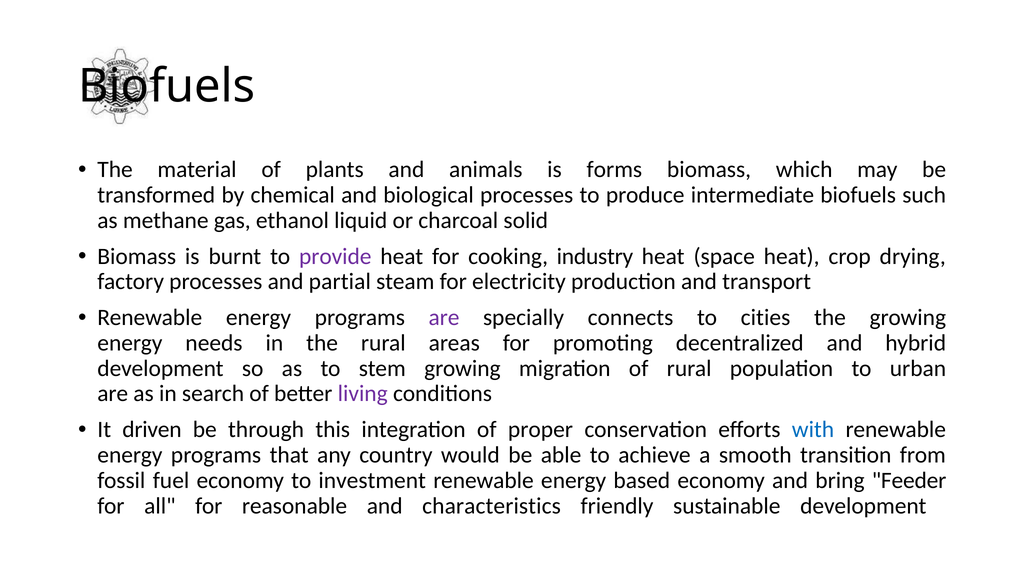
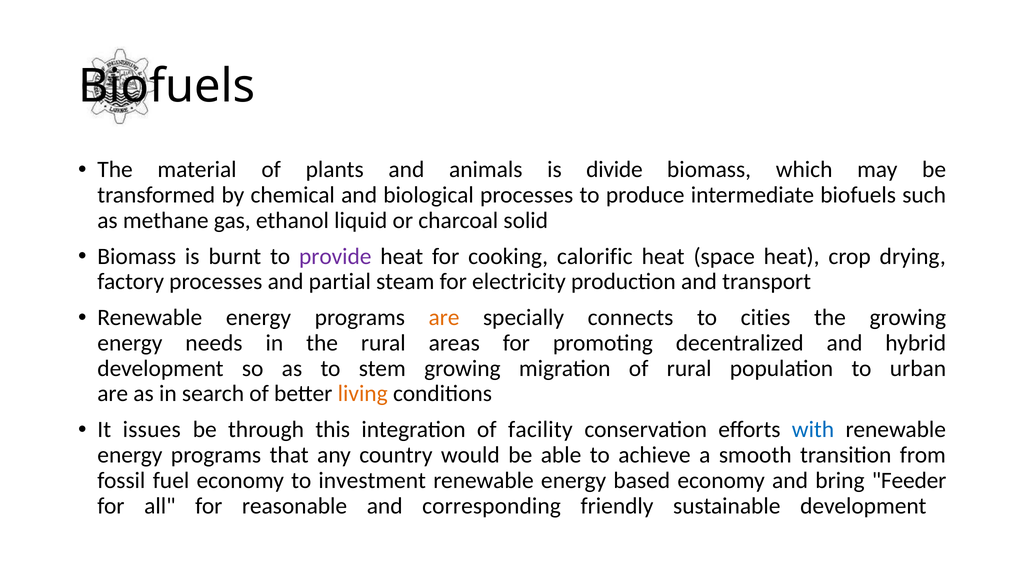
forms: forms -> divide (614, 170)
industry: industry -> calorific (595, 257)
are colour: purple -> orange (444, 318)
living colour: purple -> orange (363, 394)
driven: driven -> issues (152, 430)
proper: proper -> facility (540, 430)
characteristics: characteristics -> corresponding (492, 506)
